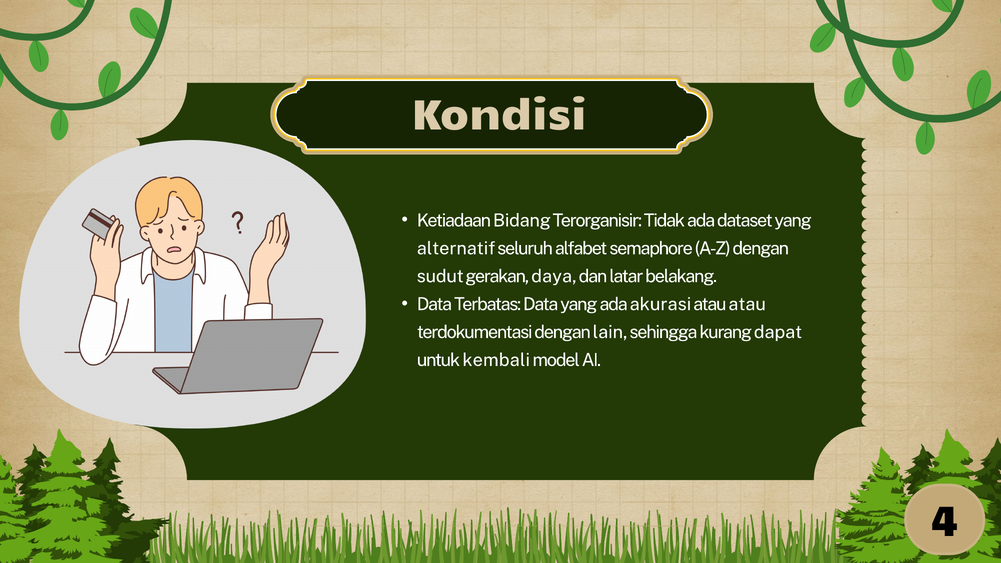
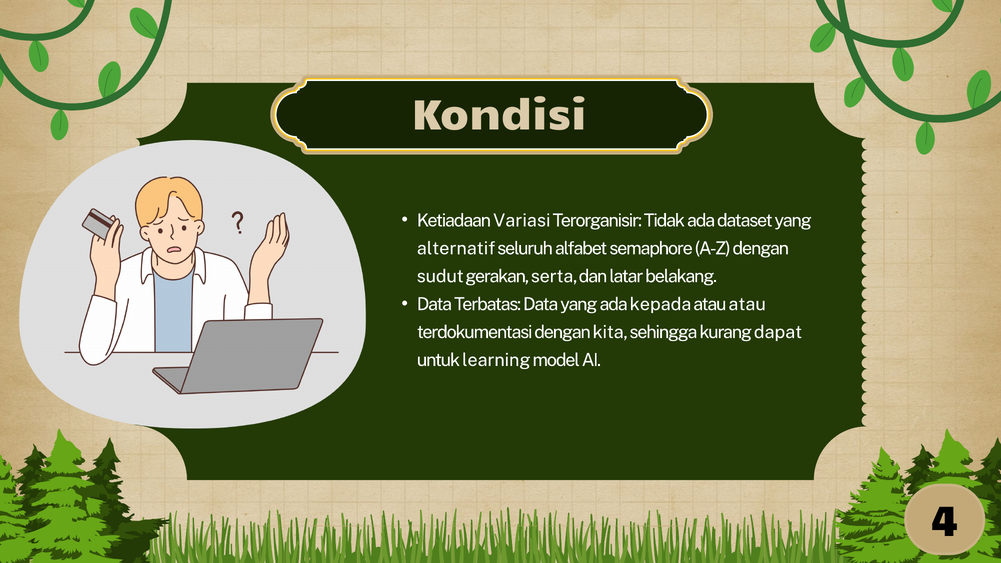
Bidang: Bidang -> Variasi (522, 220)
daya: daya -> serta (554, 276)
akurasi: akurasi -> kepada (660, 304)
lain: lain -> kita (610, 332)
kembali: kembali -> learning (496, 360)
